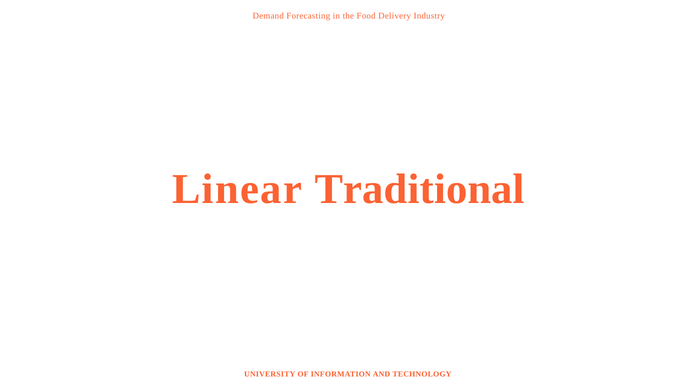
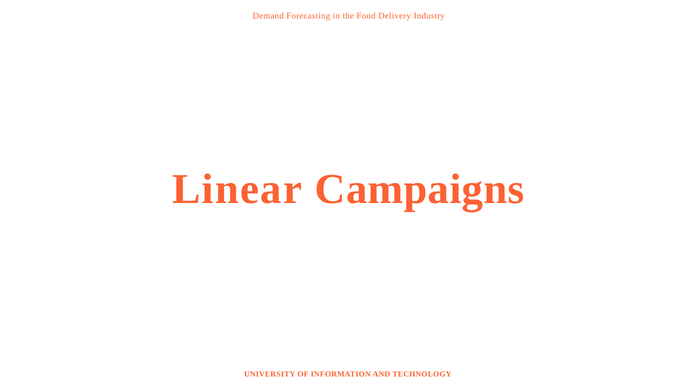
Traditional: Traditional -> Campaigns (420, 190)
